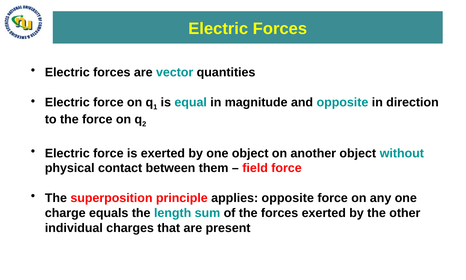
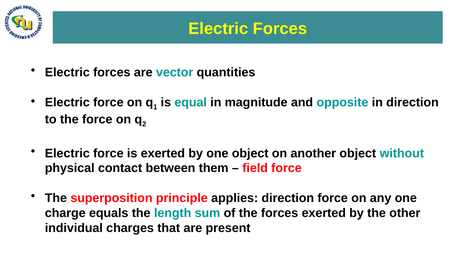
applies opposite: opposite -> direction (288, 198)
